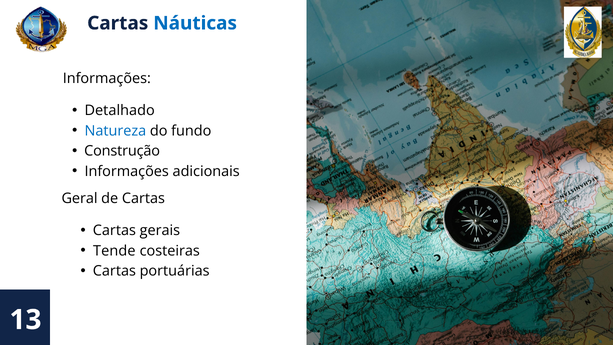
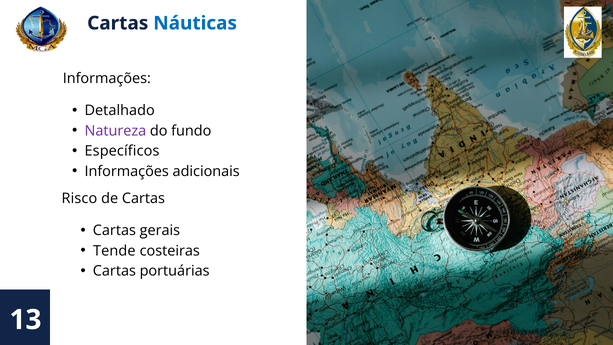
Natureza colour: blue -> purple (115, 131)
Construção: Construção -> Específicos (122, 151)
Geral: Geral -> Risco (79, 199)
